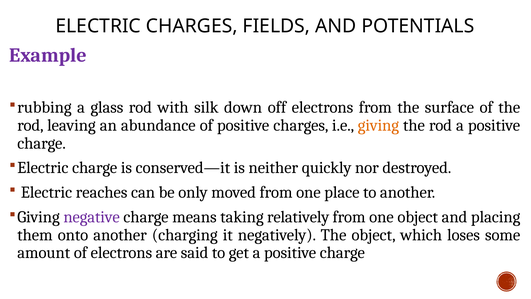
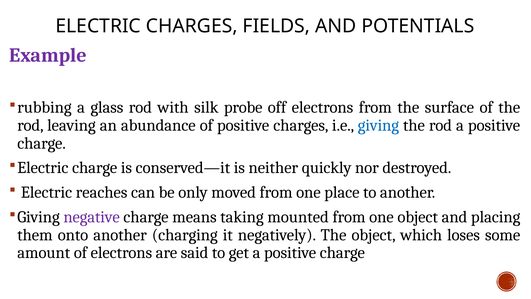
down: down -> probe (243, 107)
giving colour: orange -> blue (378, 125)
relatively: relatively -> mounted (298, 217)
